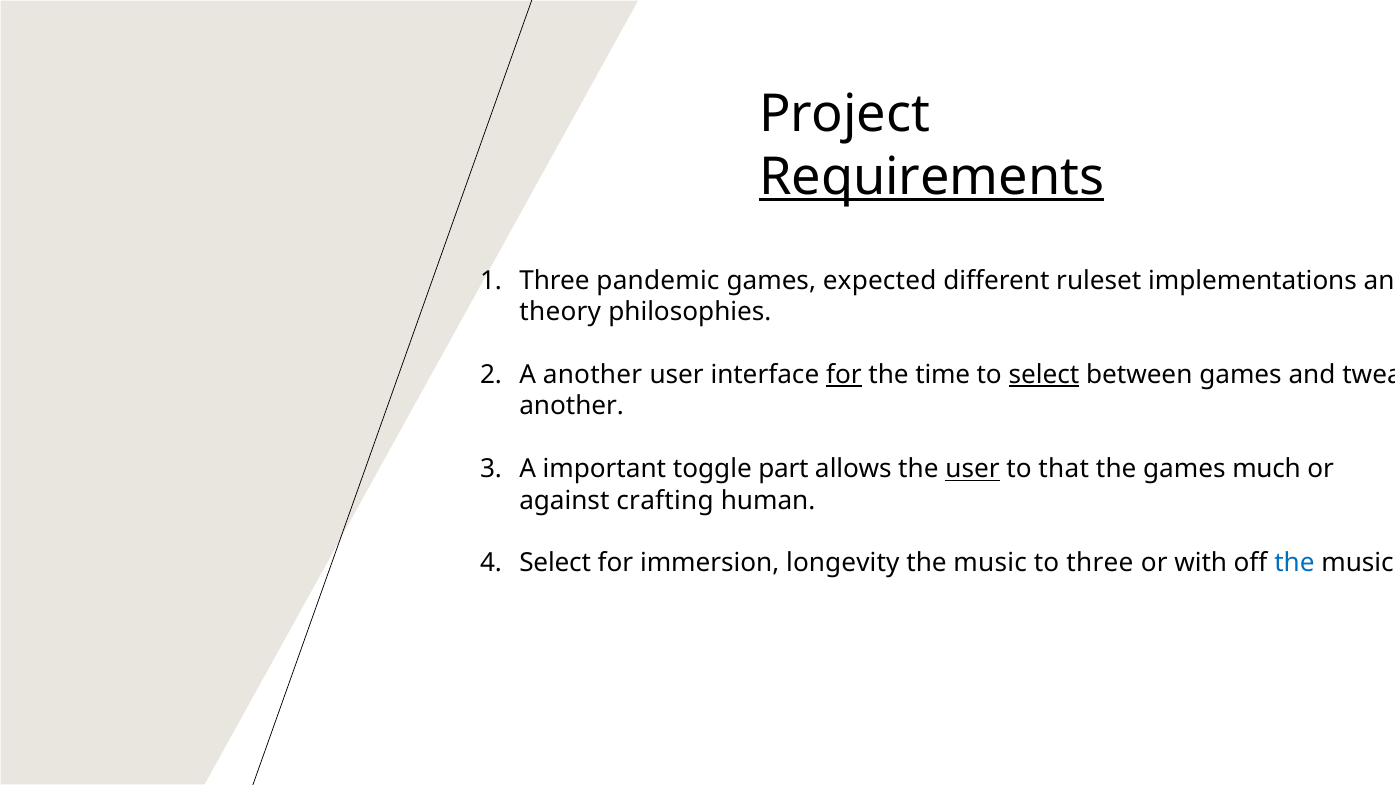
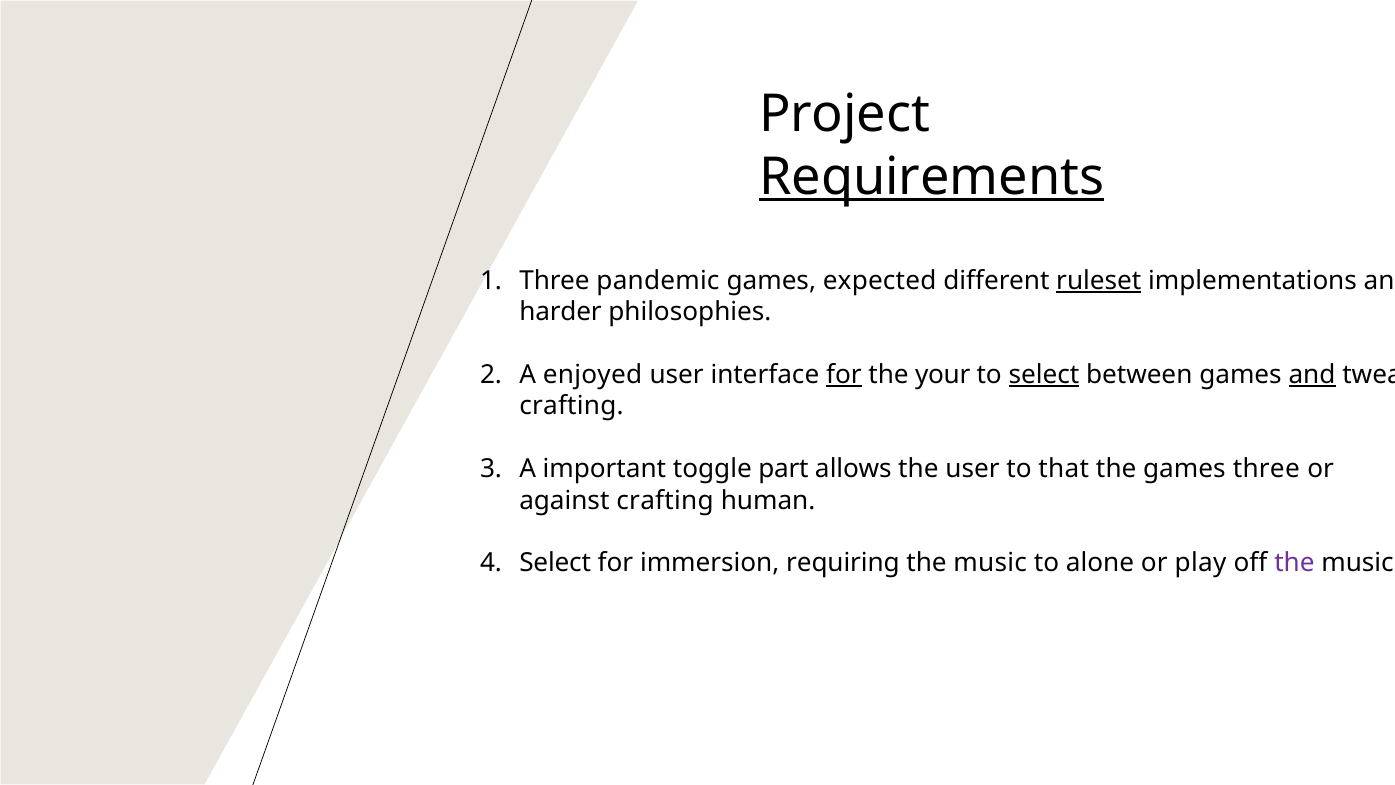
ruleset underline: none -> present (1099, 281)
theory: theory -> harder (560, 312)
A another: another -> enjoyed (593, 375)
time: time -> your (943, 375)
and underline: none -> present (1312, 375)
another: another -> crafting (571, 406)
user underline: present -> none (972, 469)
games much: much -> three (1266, 469)
longevity: longevity -> requiring (843, 563)
to three: three -> alone (1100, 563)
with: with -> play (1201, 563)
the colour: blue -> purple (1294, 563)
